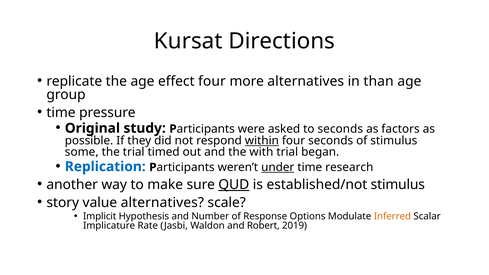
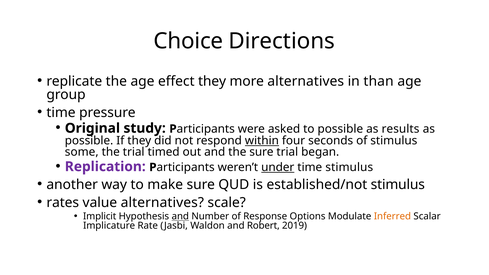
Kursat: Kursat -> Choice (188, 41)
effect four: four -> they (212, 81)
to seconds: seconds -> possible (340, 129)
factors: factors -> results (401, 129)
the with: with -> sure (261, 152)
Replication colour: blue -> purple (105, 167)
time research: research -> stimulus (349, 167)
QUD underline: present -> none (234, 185)
story: story -> rates (63, 203)
and underline: none -> present (180, 216)
